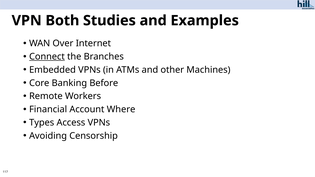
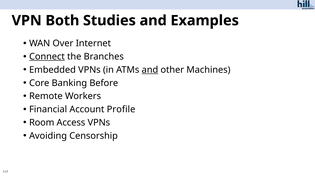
and underline: none -> present (150, 70)
Where: Where -> Profile (121, 109)
Types: Types -> Room (42, 123)
